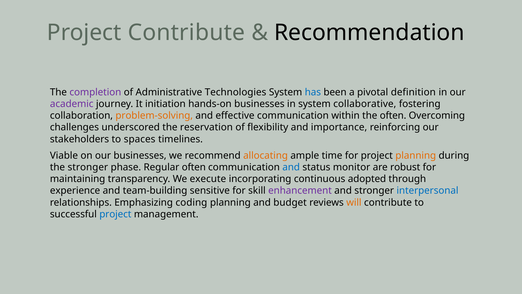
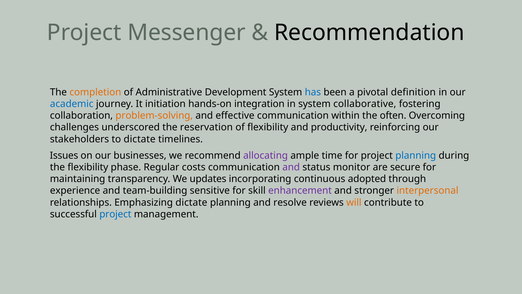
Project Contribute: Contribute -> Messenger (187, 33)
completion colour: purple -> orange (95, 92)
Technologies: Technologies -> Development (236, 92)
academic colour: purple -> blue (72, 104)
hands-on businesses: businesses -> integration (259, 104)
importance: importance -> productivity (339, 127)
to spaces: spaces -> dictate (140, 139)
Viable: Viable -> Issues (64, 155)
allocating colour: orange -> purple (266, 155)
planning colour: orange -> blue (416, 155)
the stronger: stronger -> flexibility (88, 167)
Regular often: often -> costs (194, 167)
and colour: blue -> purple (291, 167)
robust: robust -> secure (405, 167)
execute: execute -> updates (208, 179)
interpersonal colour: blue -> orange (428, 191)
Emphasizing coding: coding -> dictate (191, 202)
budget: budget -> resolve (290, 202)
